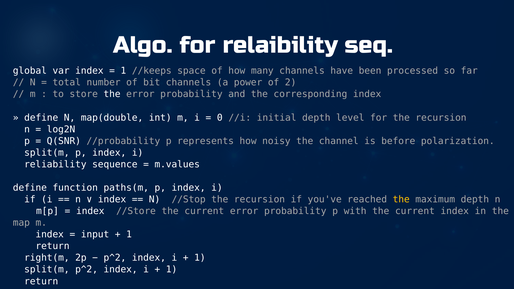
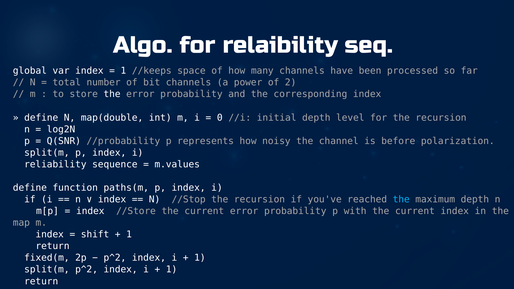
the colour: yellow -> light blue (401, 199)
input: input -> shift (95, 235)
right(m: right(m -> fixed(m (47, 258)
